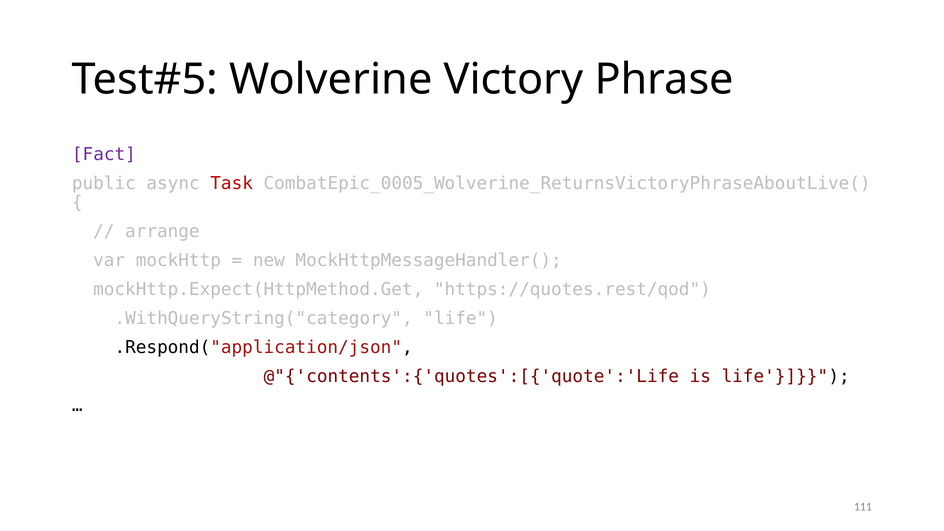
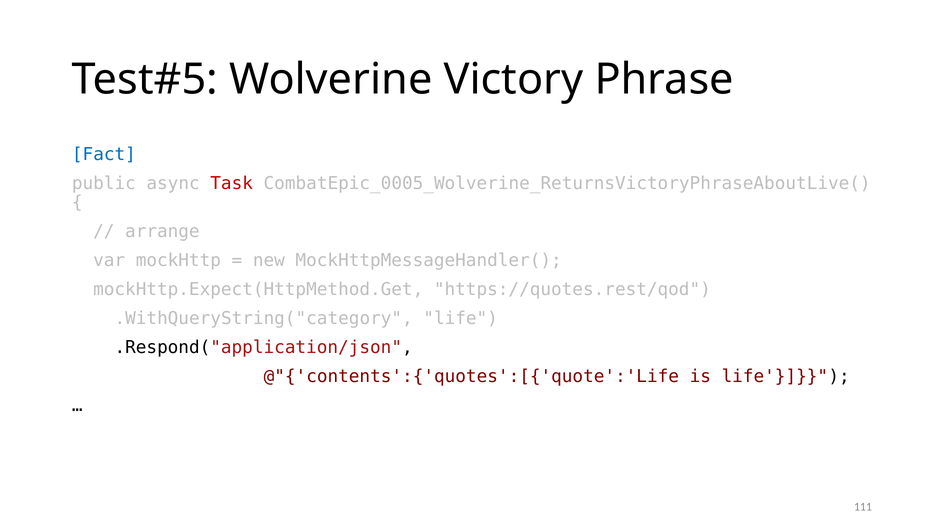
Fact colour: purple -> blue (104, 154)
